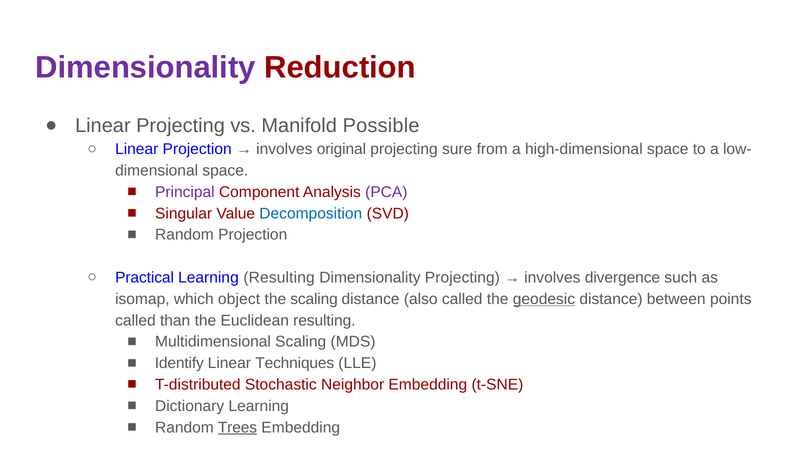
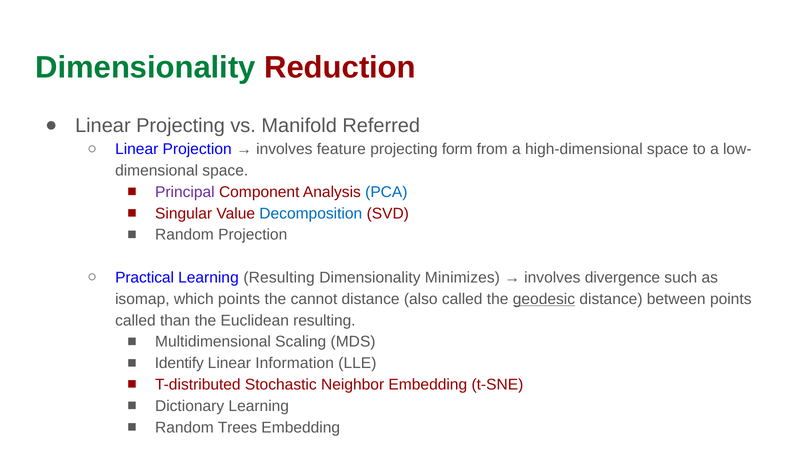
Dimensionality colour: purple -> green (145, 68)
Possible: Possible -> Referred (381, 126)
original: original -> feature (341, 149)
sure: sure -> form (457, 149)
PCA colour: purple -> blue (386, 192)
Dimensionality Projecting: Projecting -> Minimizes (462, 278)
which object: object -> points (239, 299)
the scaling: scaling -> cannot (314, 299)
Techniques: Techniques -> Information (295, 364)
Trees underline: present -> none (238, 428)
